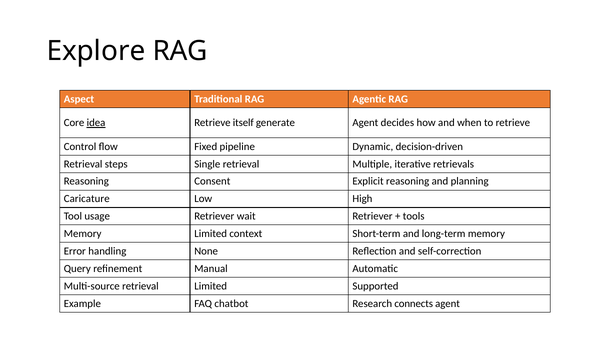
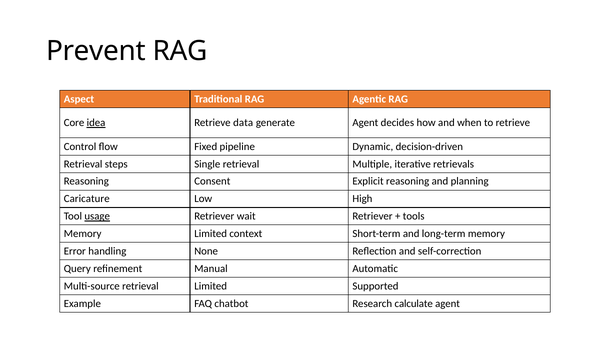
Explore: Explore -> Prevent (96, 51)
itself: itself -> data (243, 123)
usage underline: none -> present (97, 216)
connects: connects -> calculate (414, 304)
